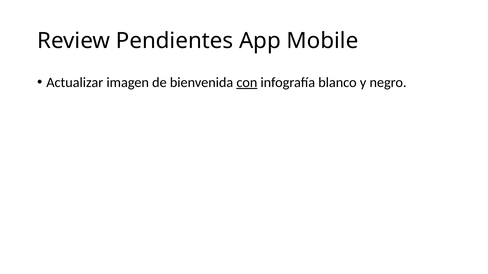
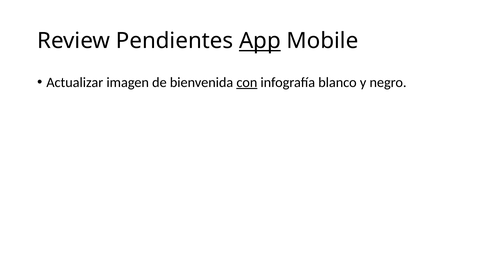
App underline: none -> present (260, 41)
